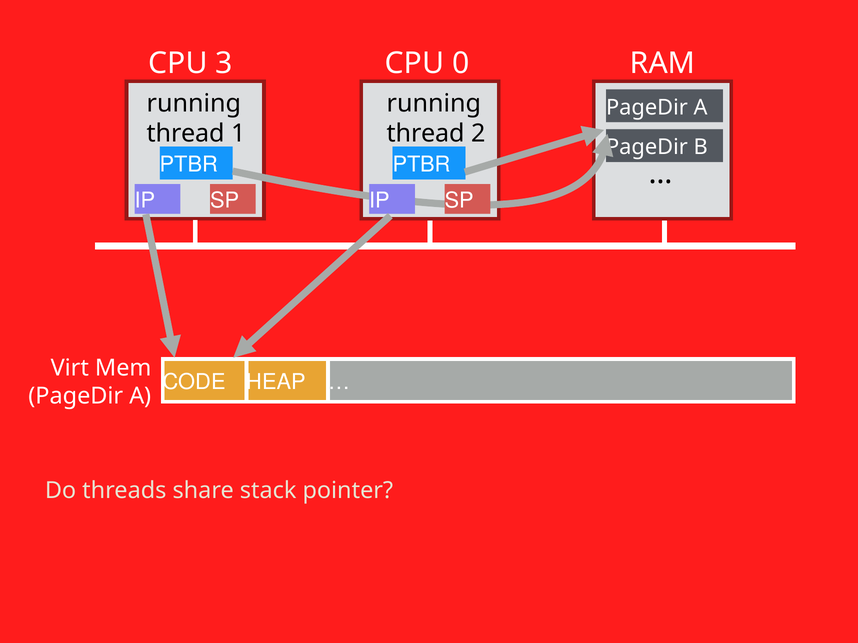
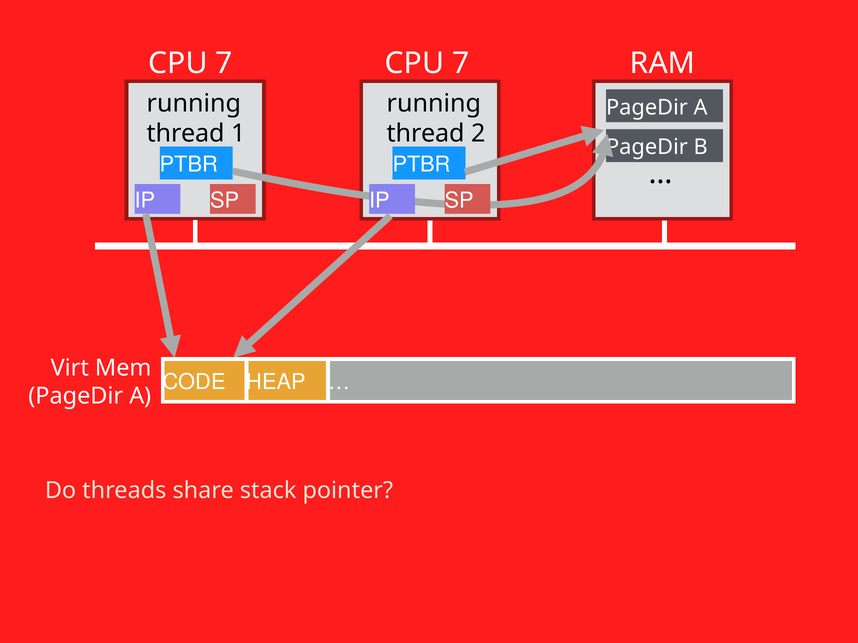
3: 3 -> 7 (224, 63)
0: 0 -> 7 (461, 63)
